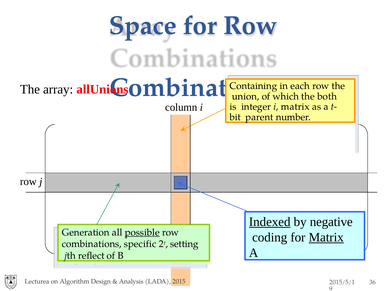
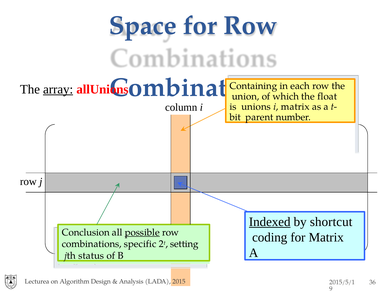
array underline: none -> present (58, 89)
both: both -> float (327, 96)
integer: integer -> unions (256, 106)
negative: negative -> shortcut (331, 221)
Generation: Generation -> Conclusion (86, 232)
Matrix underline: present -> none (326, 237)
reflect: reflect -> status (91, 255)
